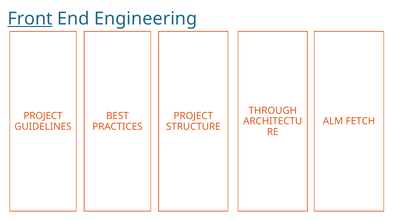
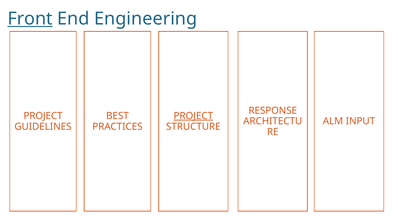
THROUGH: THROUGH -> RESPONSE (273, 111)
PROJECT underline: none -> present (193, 116)
FETCH: FETCH -> INPUT (360, 121)
